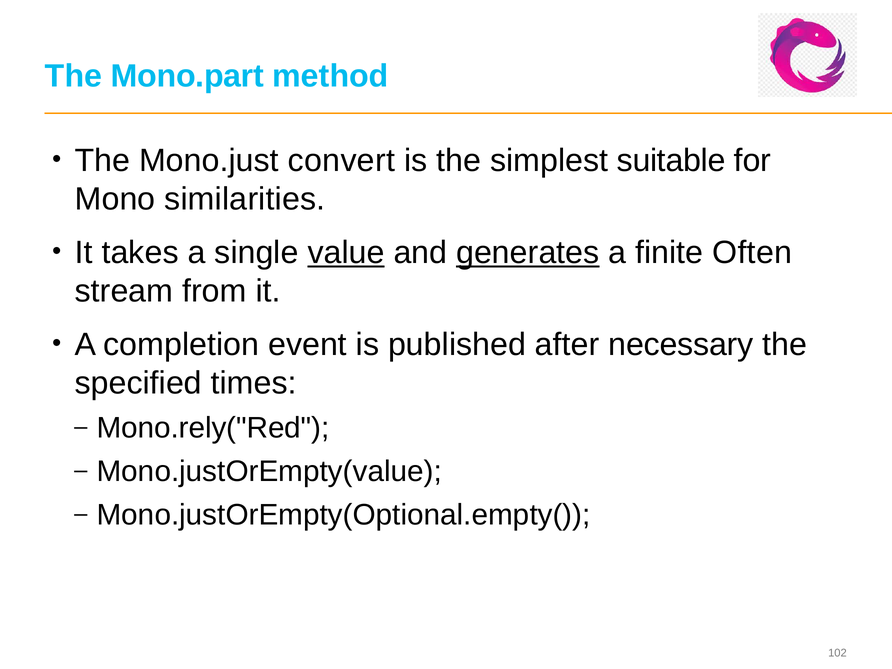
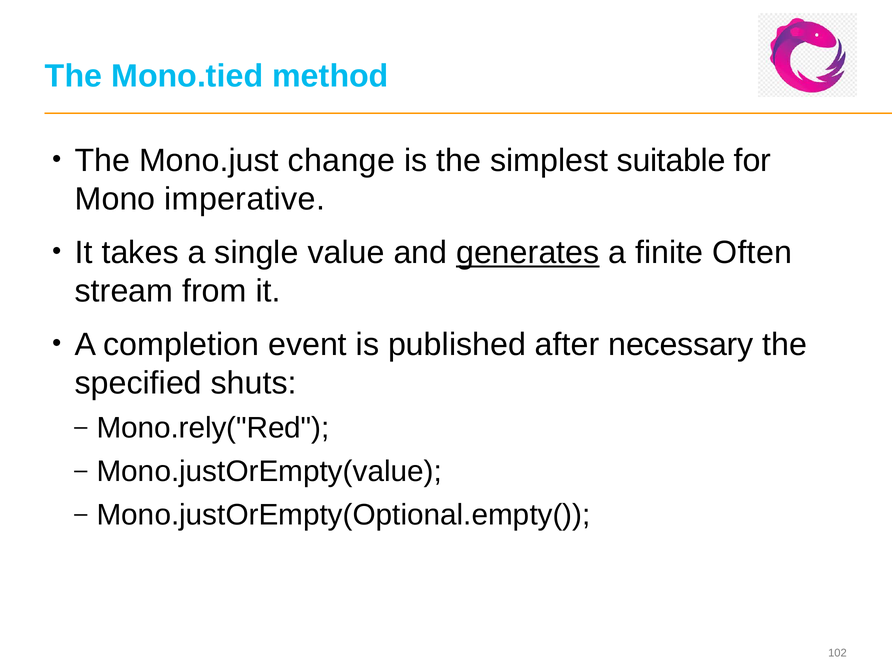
Mono.part: Mono.part -> Mono.tied (187, 76)
convert: convert -> change (341, 161)
similarities: similarities -> imperative (245, 199)
value underline: present -> none (346, 253)
times: times -> shuts (254, 383)
